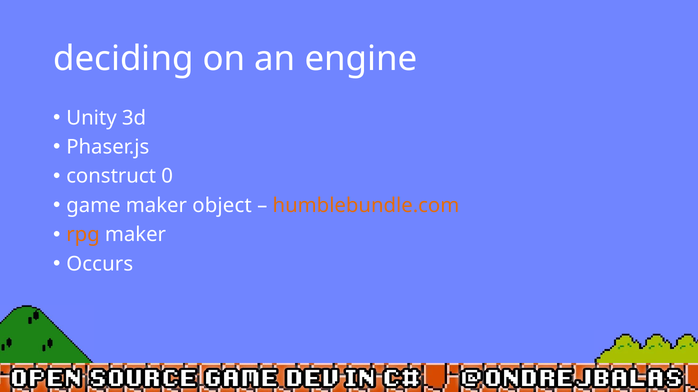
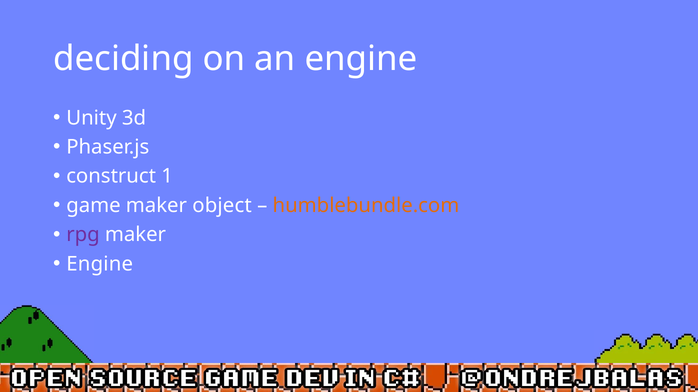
0: 0 -> 1 (167, 177)
rpg colour: orange -> purple (83, 235)
Occurs: Occurs -> Engine (100, 264)
